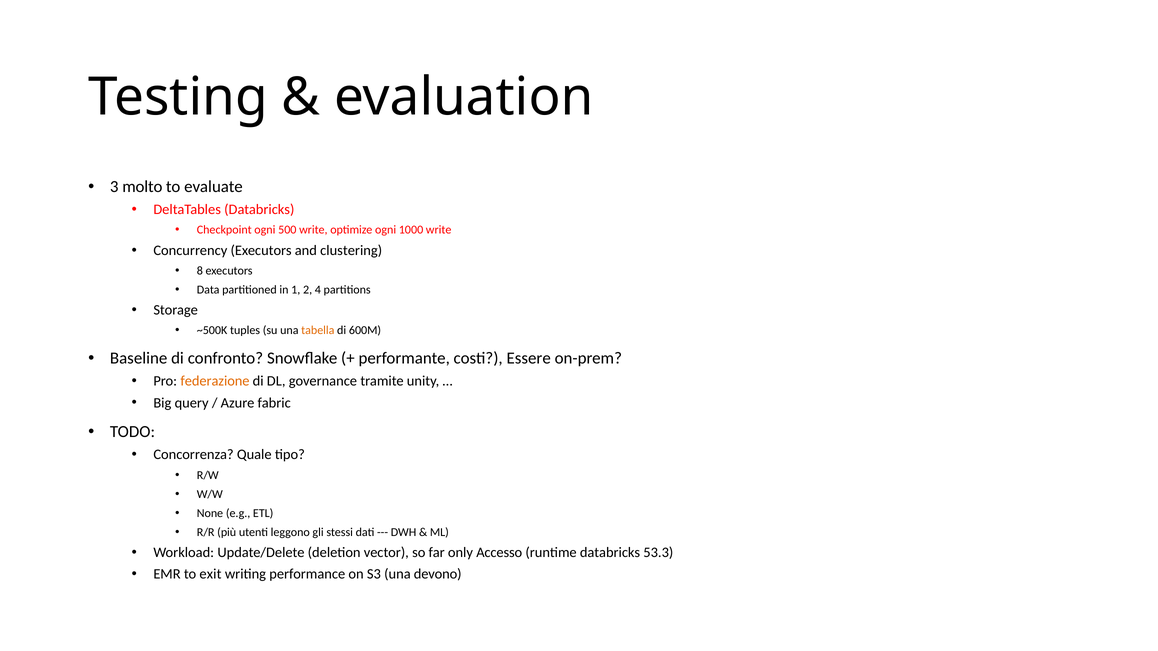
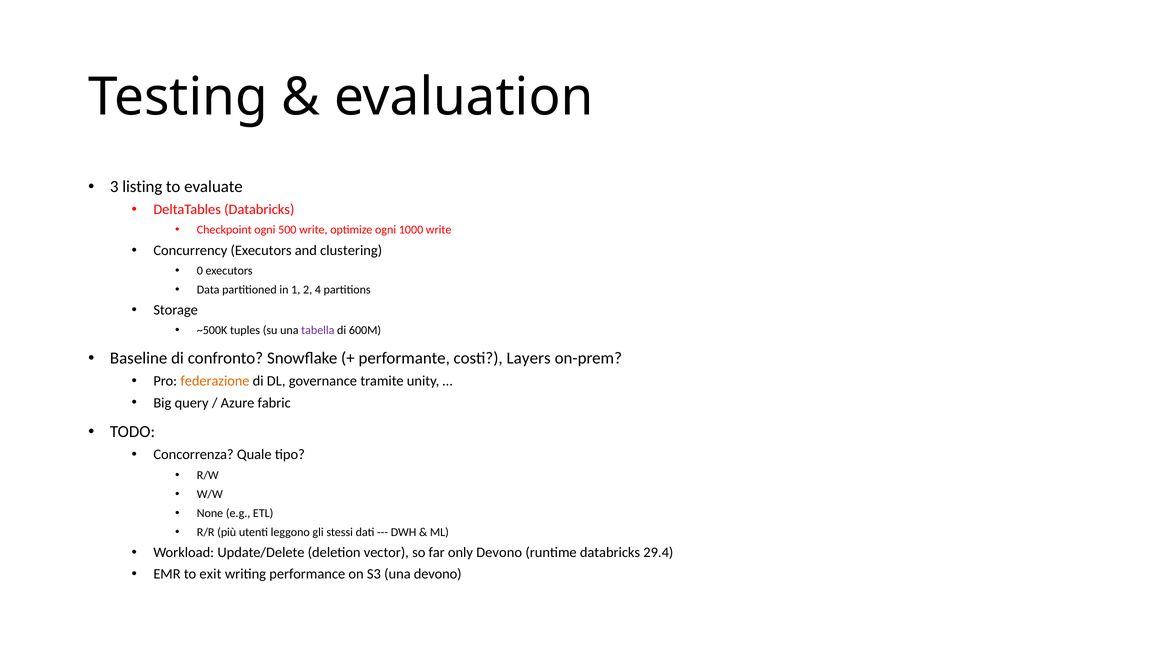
molto: molto -> listing (142, 187)
8: 8 -> 0 (200, 271)
tabella colour: orange -> purple (318, 331)
Essere: Essere -> Layers (529, 358)
only Accesso: Accesso -> Devono (499, 553)
53.3: 53.3 -> 29.4 (658, 553)
